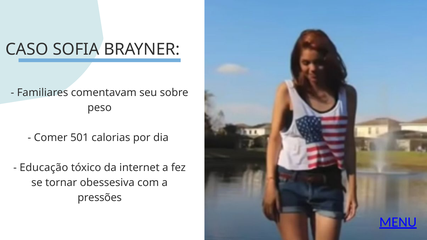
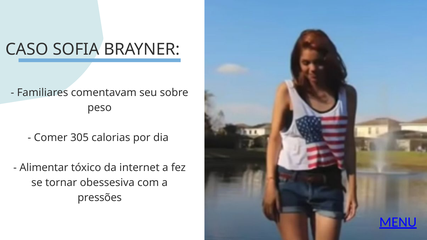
501: 501 -> 305 (80, 138)
Educação: Educação -> Alimentar (44, 168)
